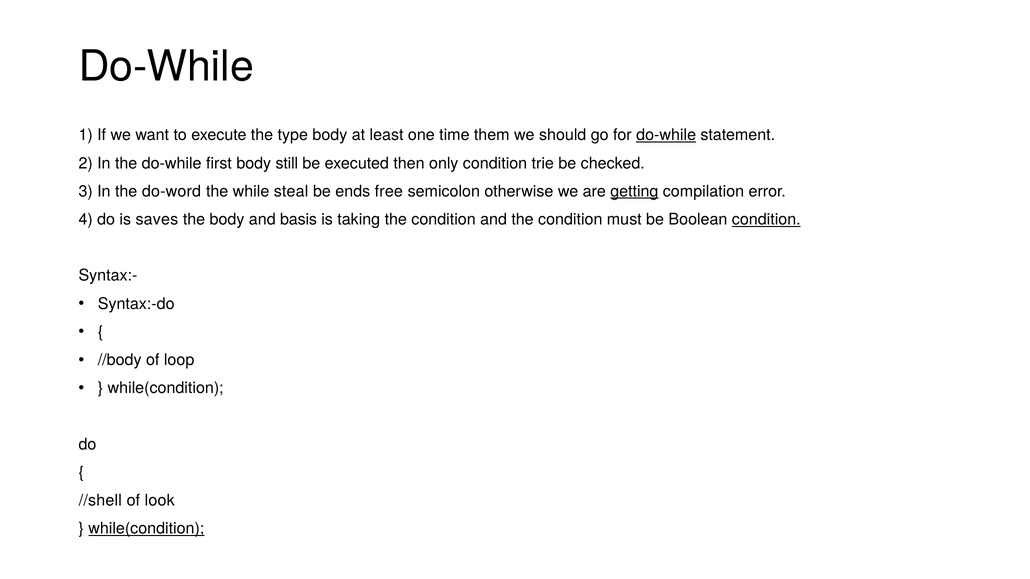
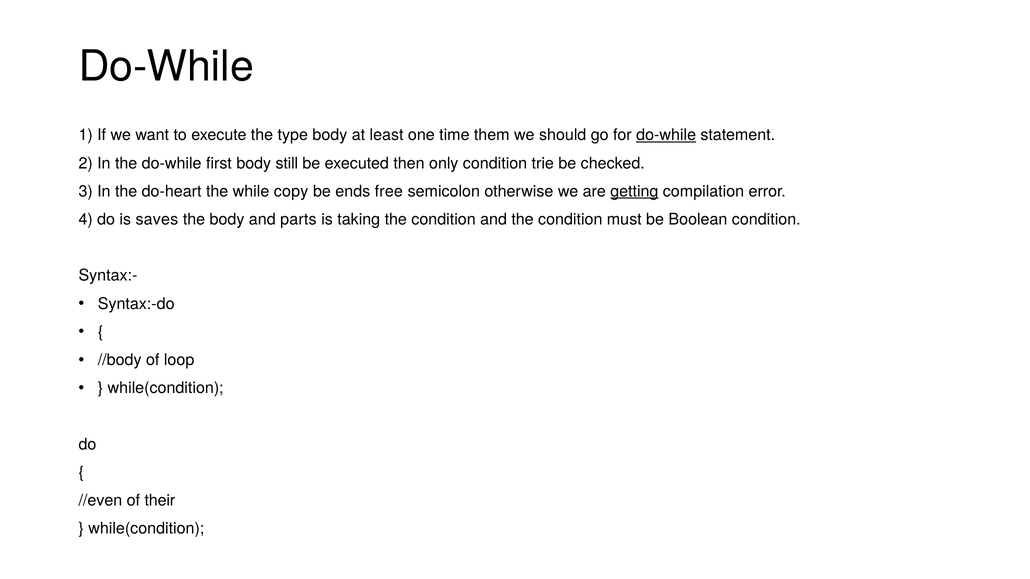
do-word: do-word -> do-heart (172, 191)
steal: steal -> copy (291, 191)
basis: basis -> parts (298, 220)
condition underline: present -> none (766, 220)
//shell: //shell -> //even (100, 501)
look: look -> their (160, 501)
while(condition underline: present -> none (146, 529)
